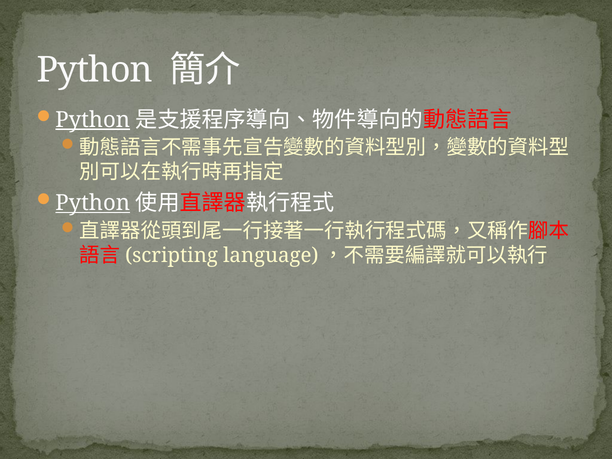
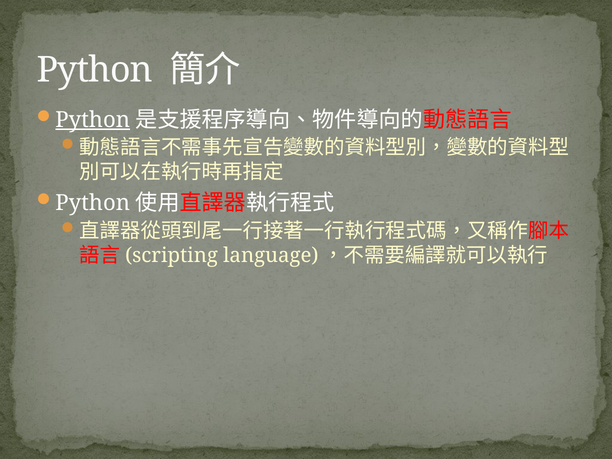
Python underline: present -> none (93, 203)
